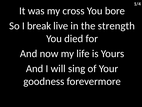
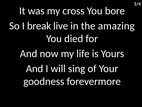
strength: strength -> amazing (116, 26)
